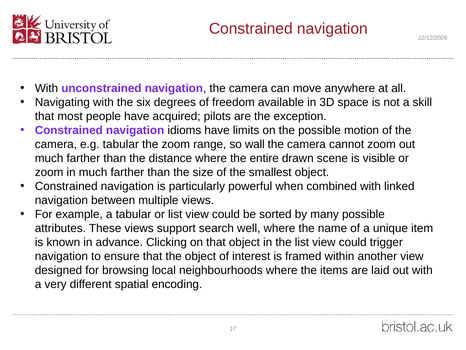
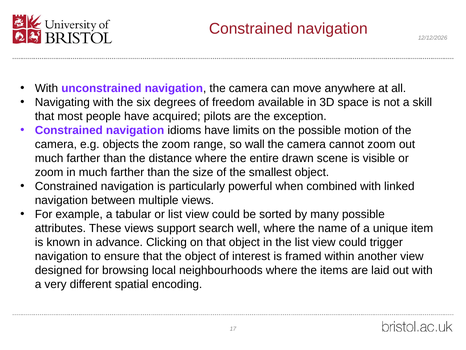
e.g tabular: tabular -> objects (121, 144)
